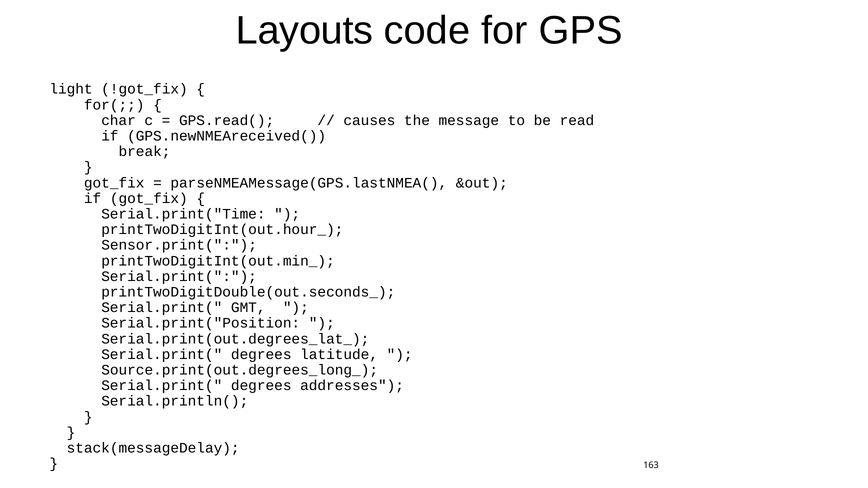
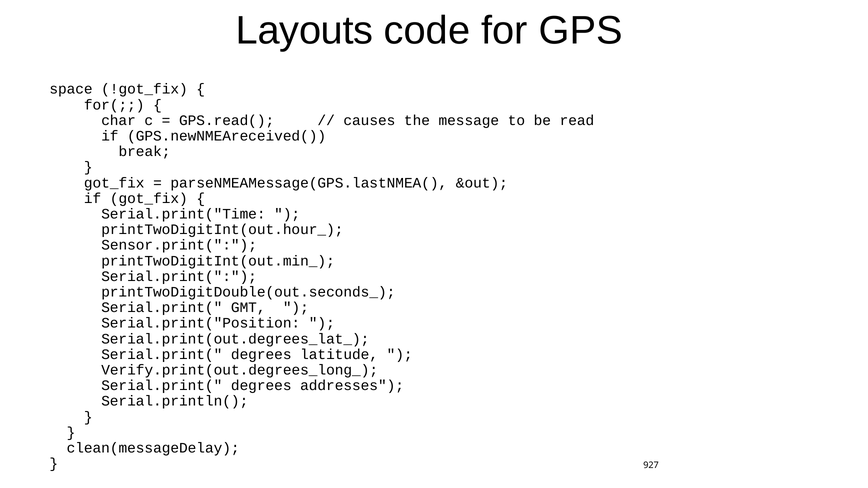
light: light -> space (71, 89)
Source.print(out.degrees_long_: Source.print(out.degrees_long_ -> Verify.print(out.degrees_long_ (240, 370)
stack(messageDelay: stack(messageDelay -> clean(messageDelay (153, 448)
163: 163 -> 927 (651, 465)
